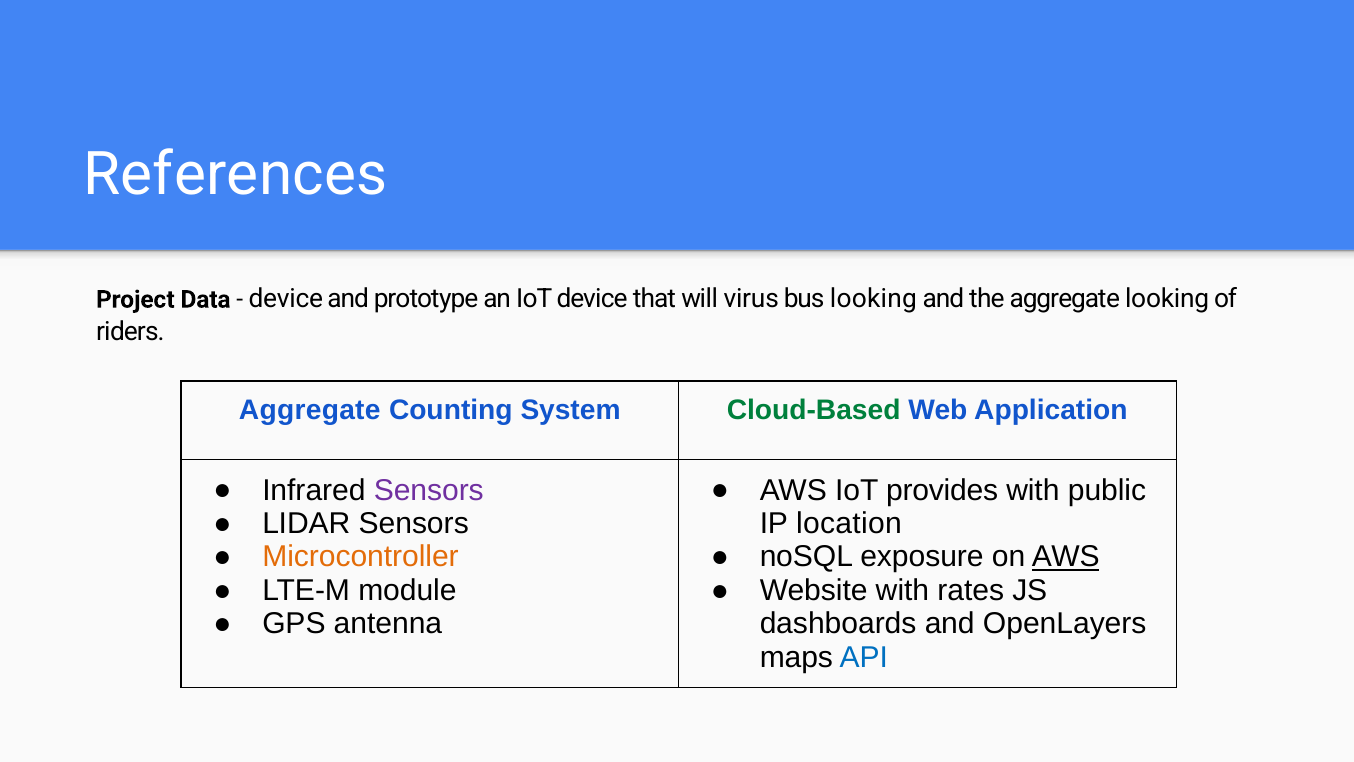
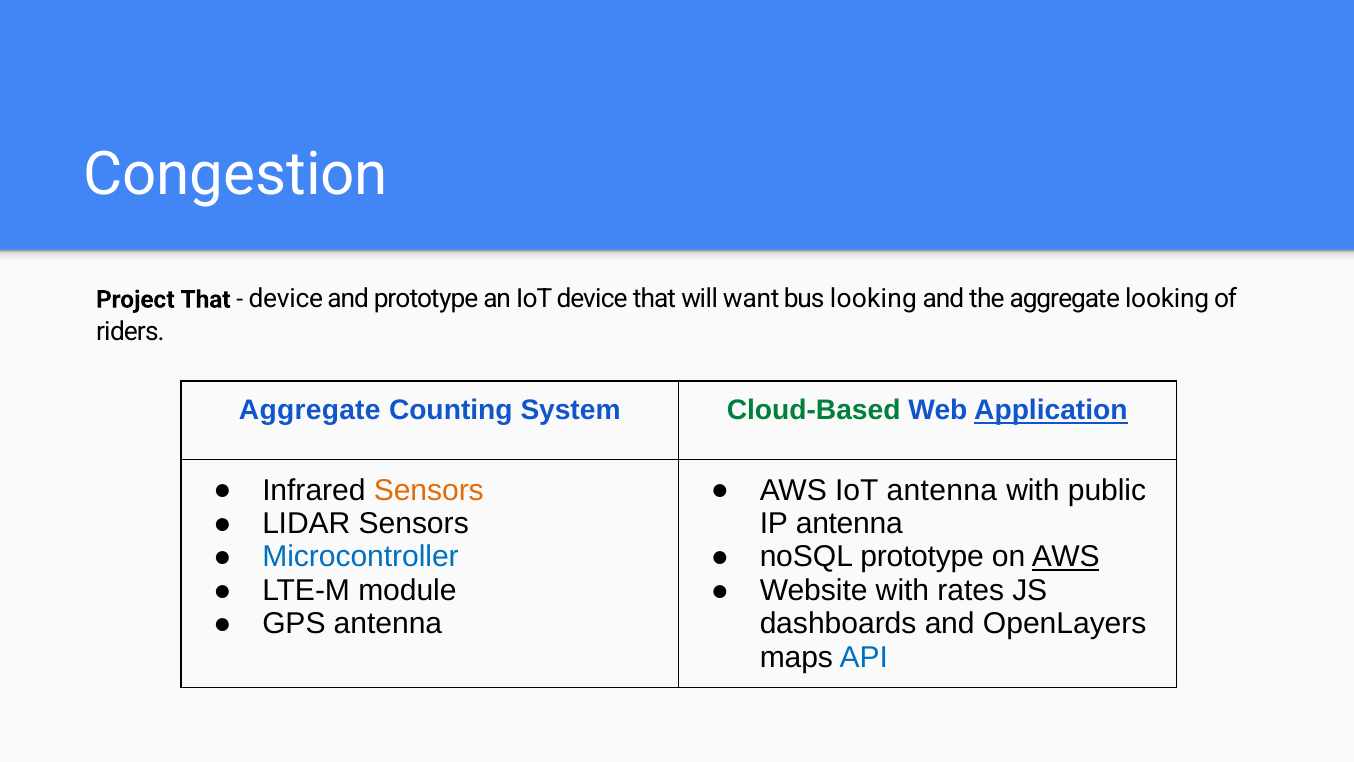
References: References -> Congestion (236, 175)
Project Data: Data -> That (206, 299)
virus: virus -> want (751, 299)
Application underline: none -> present (1051, 410)
Sensors colour: purple -> orange (429, 490)
IoT provides: provides -> antenna (942, 490)
IP location: location -> antenna (849, 523)
Microcontroller colour: orange -> blue (360, 557)
noSQL exposure: exposure -> prototype (922, 557)
